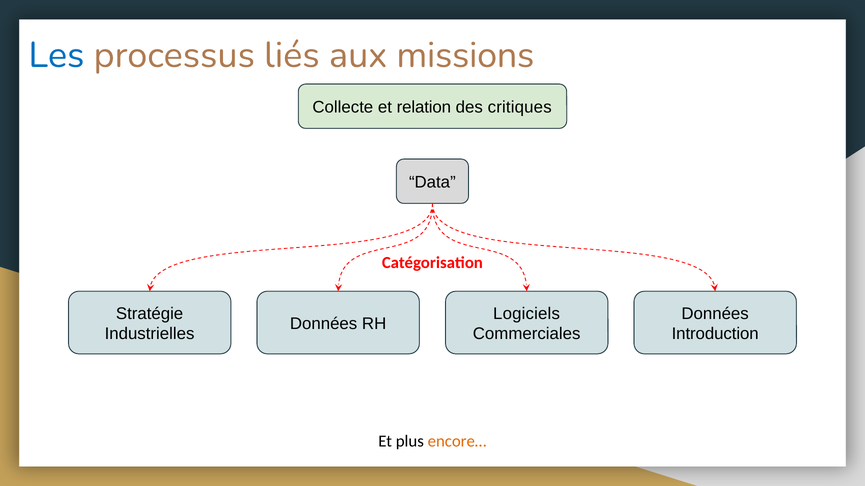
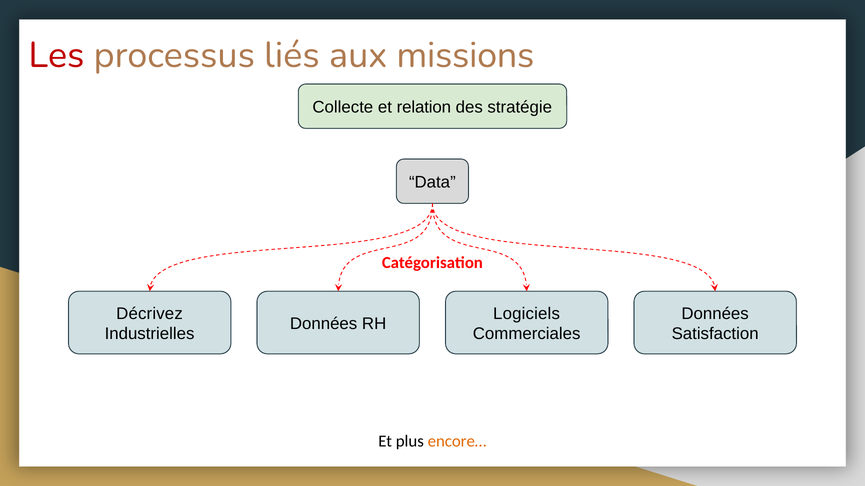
Les colour: blue -> red (56, 55)
critiques: critiques -> stratégie (520, 108)
Stratégie: Stratégie -> Décrivez (149, 314)
Introduction: Introduction -> Satisfaction (715, 334)
